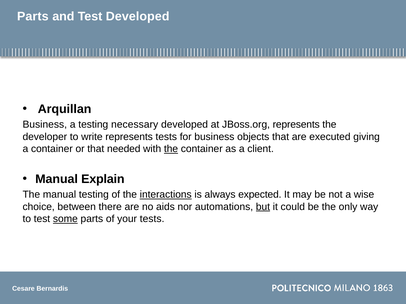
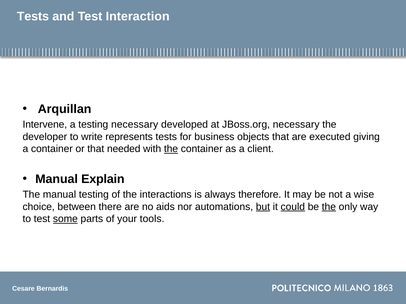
Parts: Parts -> Tests (33, 17)
Test Developed: Developed -> Interaction (138, 17)
Business: Business -> Intervene (45, 125)
JBoss.org represents: represents -> necessary (296, 125)
interactions underline: present -> none (166, 195)
expected: expected -> therefore (260, 195)
could underline: none -> present (293, 207)
the underline: none -> present (329, 207)
your tests: tests -> tools (152, 219)
